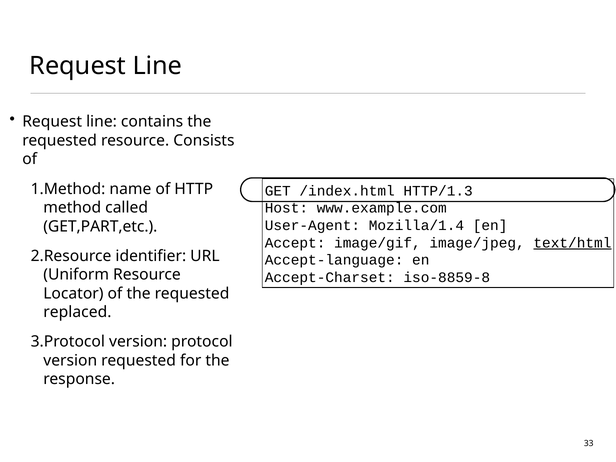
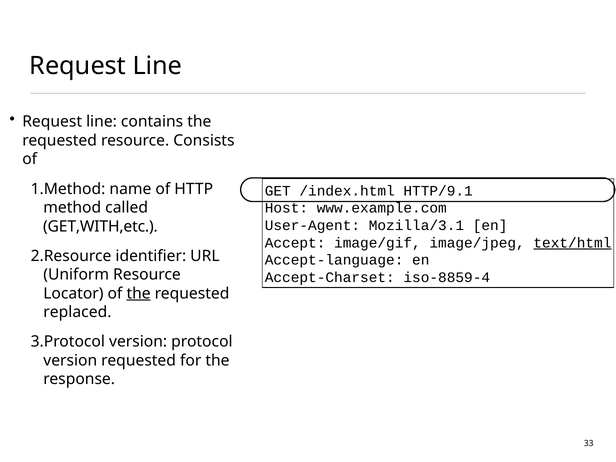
HTTP/1.3: HTTP/1.3 -> HTTP/9.1 (438, 191)
Mozilla/1.4: Mozilla/1.4 -> Mozilla/3.1 (416, 226)
GET,PART,etc: GET,PART,etc -> GET,WITH,etc (100, 226)
iso-8859-8: iso-8859-8 -> iso-8859-4 (447, 277)
the underline: none -> present (139, 293)
